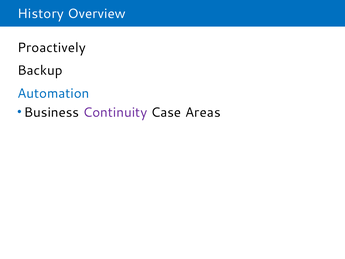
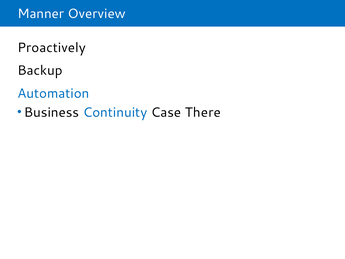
History: History -> Manner (41, 14)
Continuity colour: purple -> blue (115, 112)
Areas: Areas -> There (203, 112)
